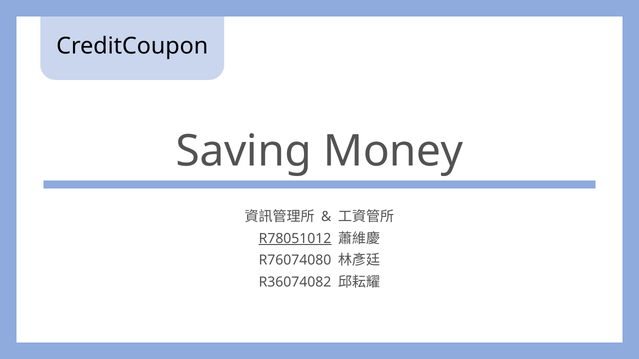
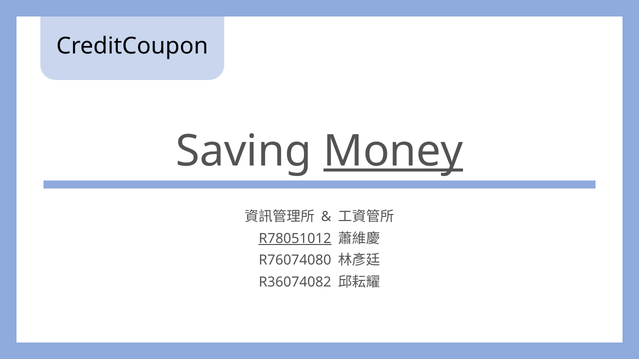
Money underline: none -> present (393, 151)
